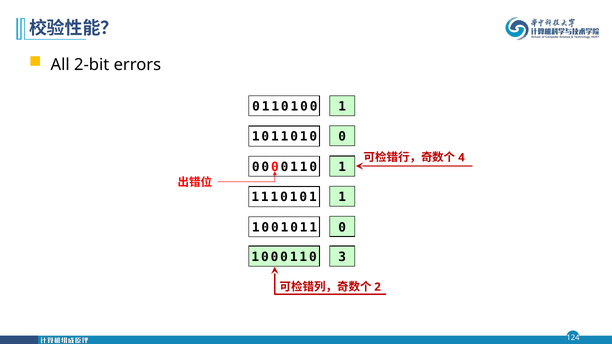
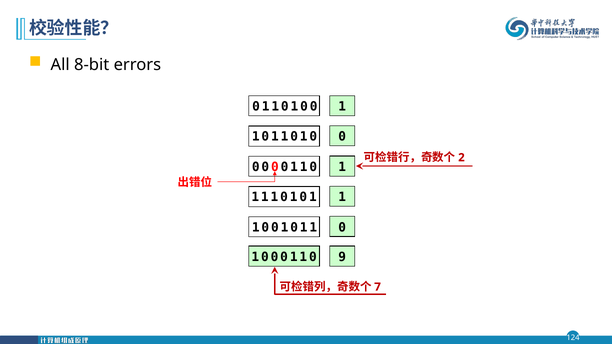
2-bit: 2-bit -> 8-bit (92, 65)
4: 4 -> 2 (461, 158)
3: 3 -> 9 (342, 257)
2: 2 -> 7 (378, 287)
